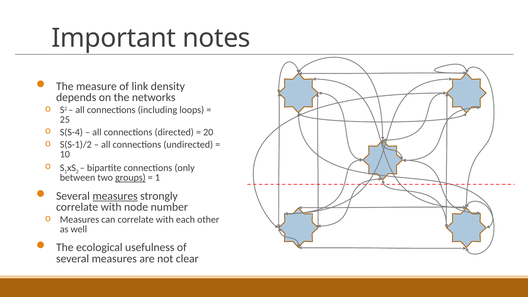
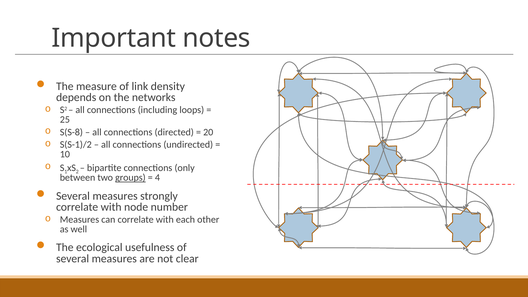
S(S-4: S(S-4 -> S(S-8 (71, 132)
1: 1 -> 4 (158, 178)
measures underline: present -> none (115, 196)
